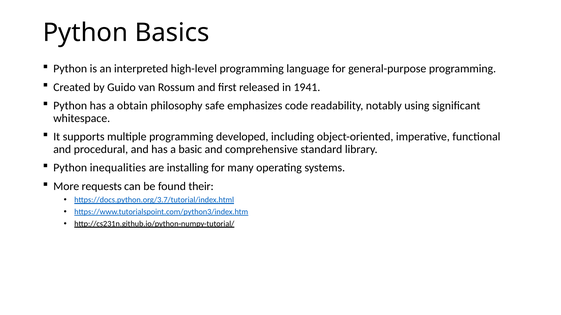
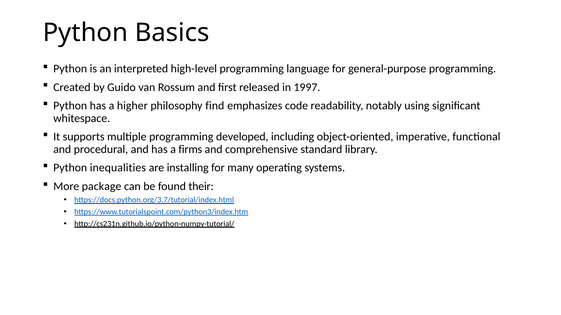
1941: 1941 -> 1997 (307, 87)
obtain: obtain -> higher (132, 106)
safe: safe -> find (215, 106)
basic: basic -> firms (190, 150)
requests: requests -> package (102, 187)
